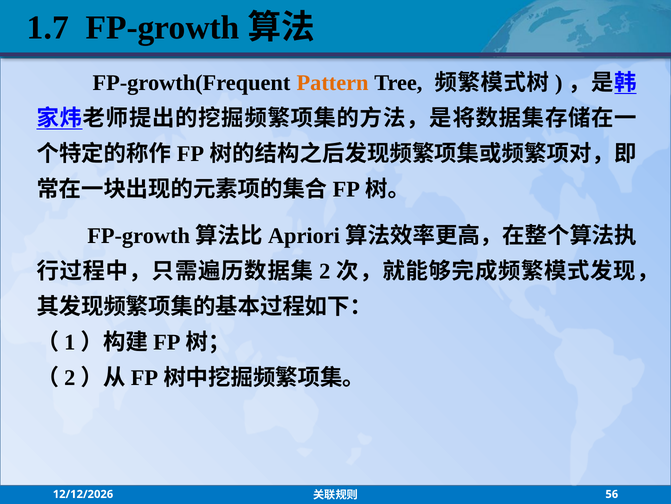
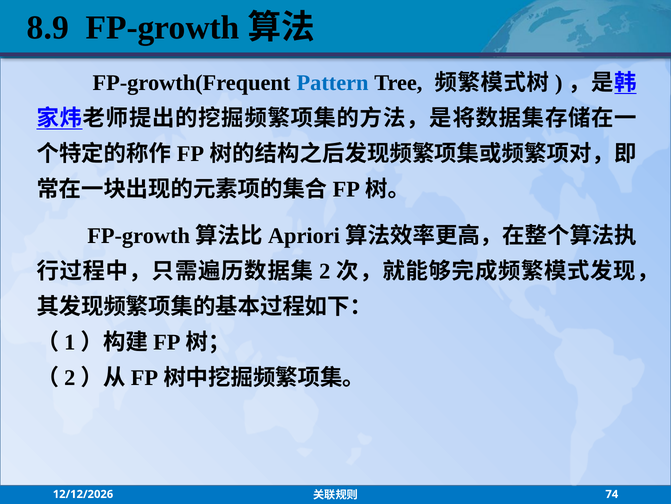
1.7: 1.7 -> 8.9 (48, 28)
Pattern colour: orange -> blue (333, 83)
56: 56 -> 74 (612, 494)
